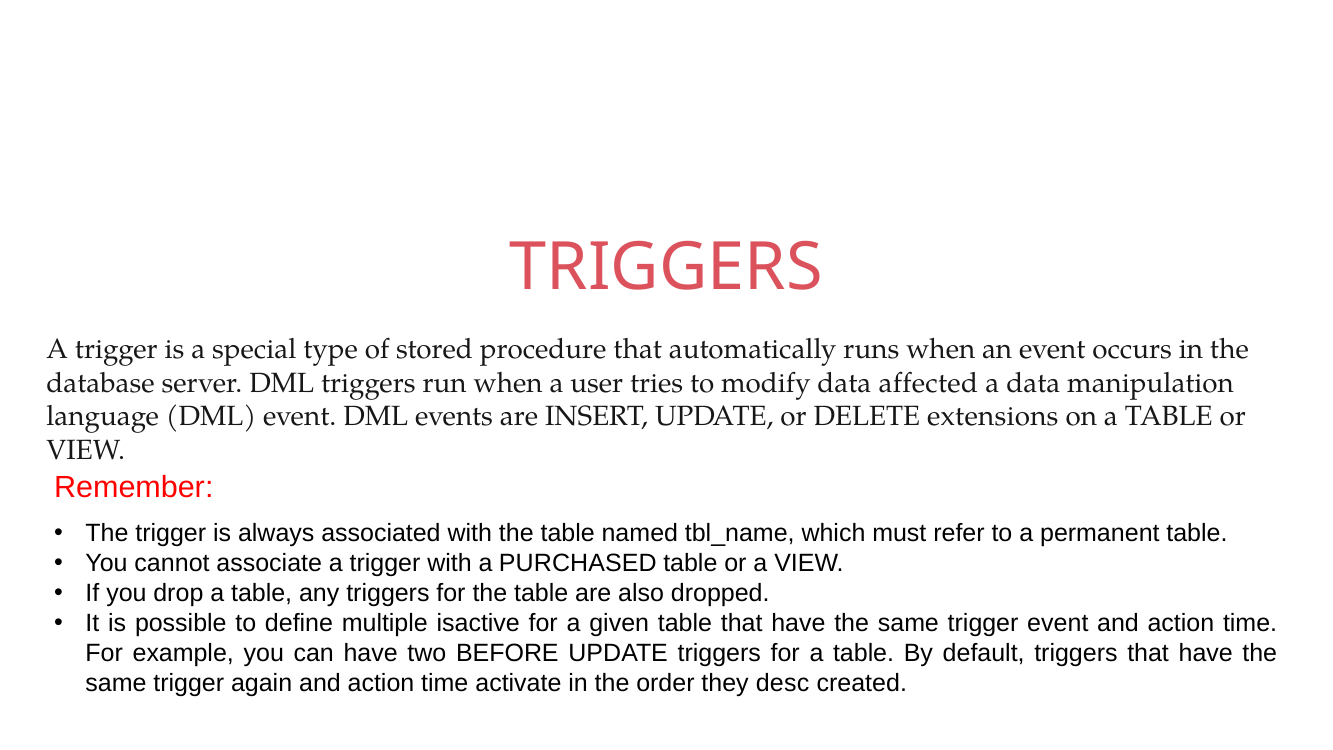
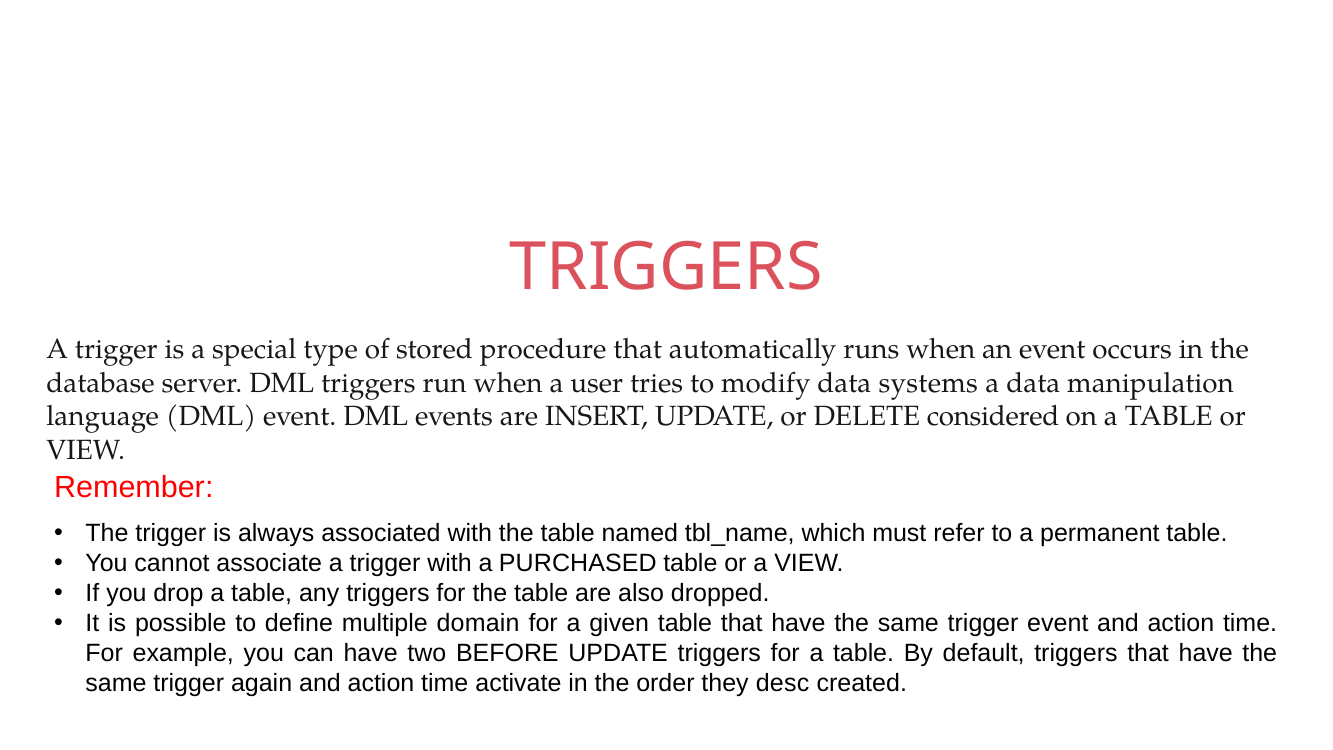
affected: affected -> systems (928, 383)
extensions: extensions -> considered (993, 416)
isactive: isactive -> domain (478, 623)
